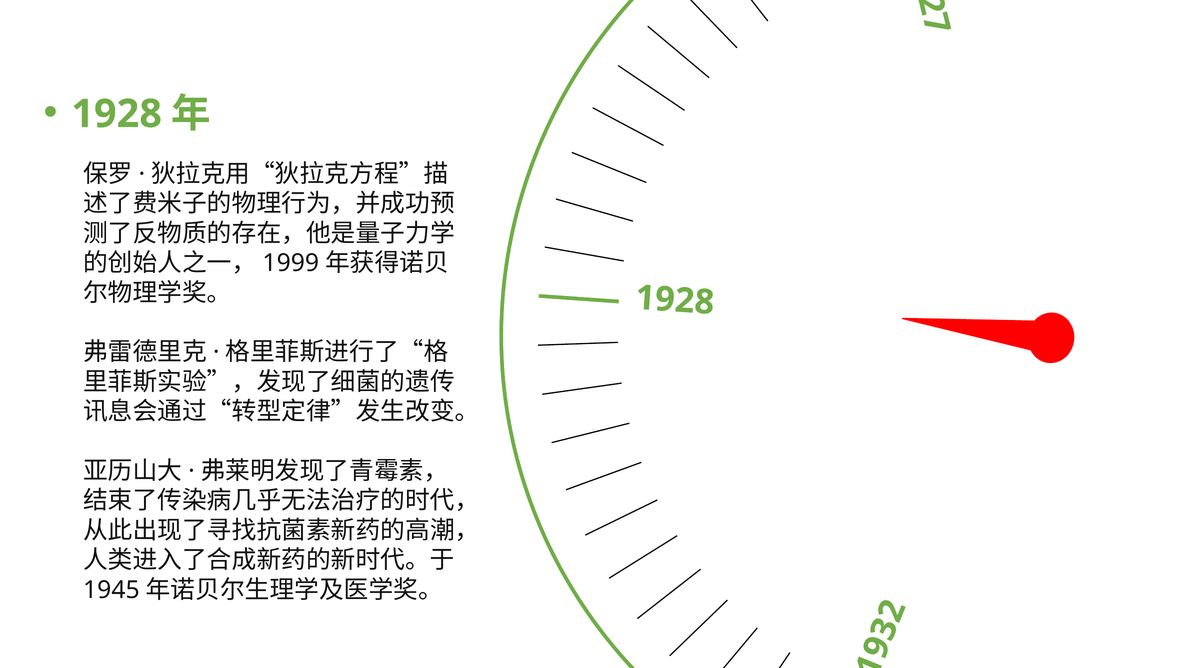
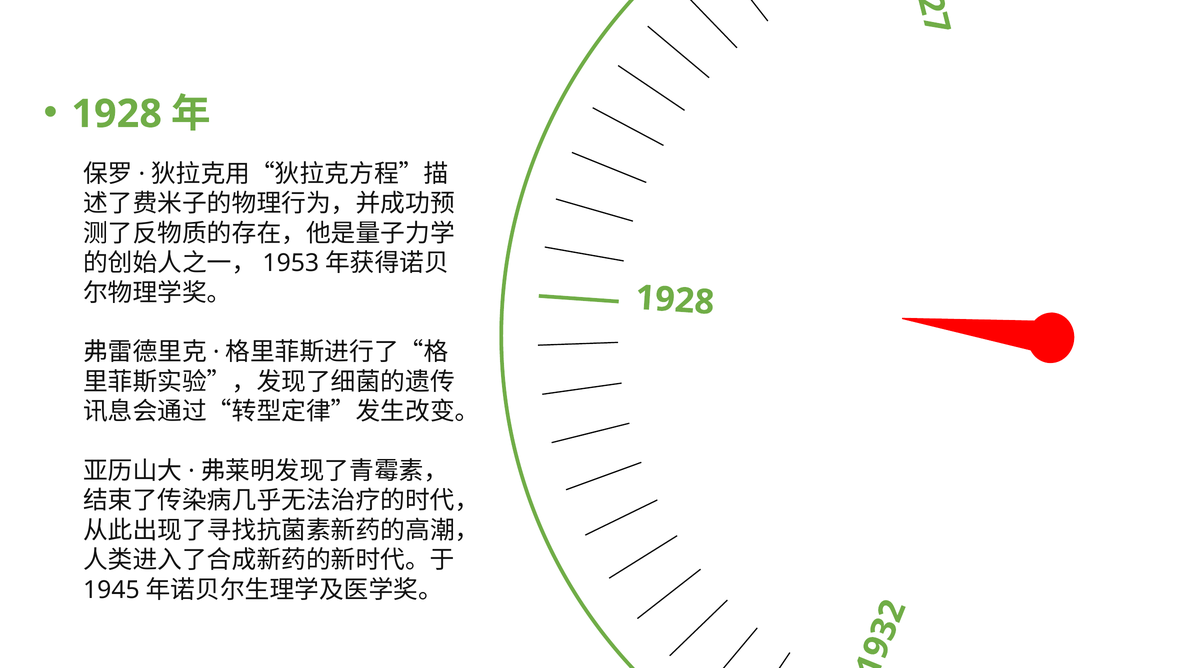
1999: 1999 -> 1953 (291, 263)
